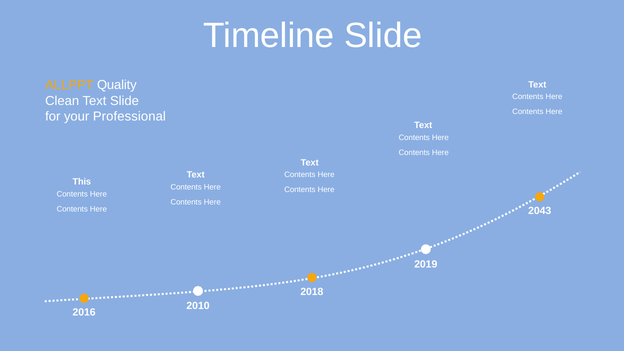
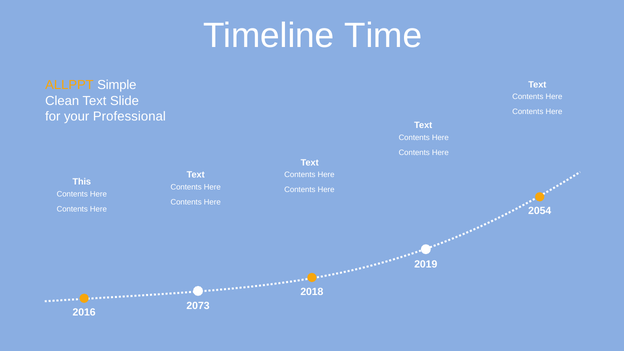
Timeline Slide: Slide -> Time (383, 36)
Quality: Quality -> Simple (117, 85)
2043: 2043 -> 2054 (540, 211)
2010: 2010 -> 2073 (198, 306)
